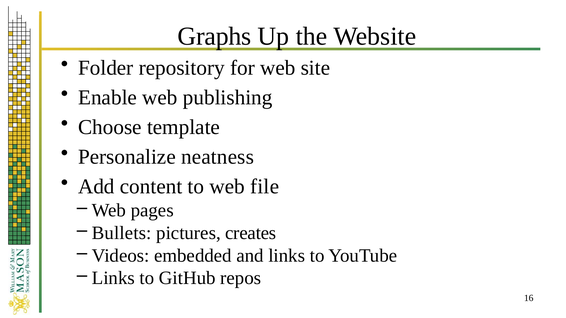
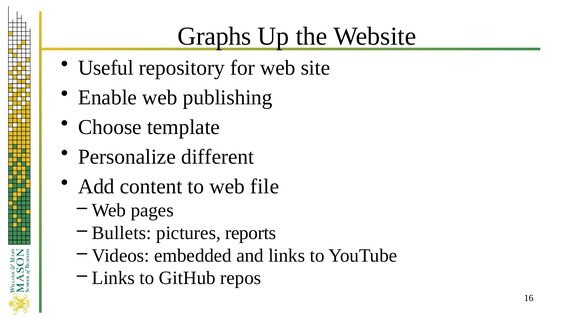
Folder: Folder -> Useful (106, 68)
neatness: neatness -> different (218, 157)
creates: creates -> reports (251, 233)
